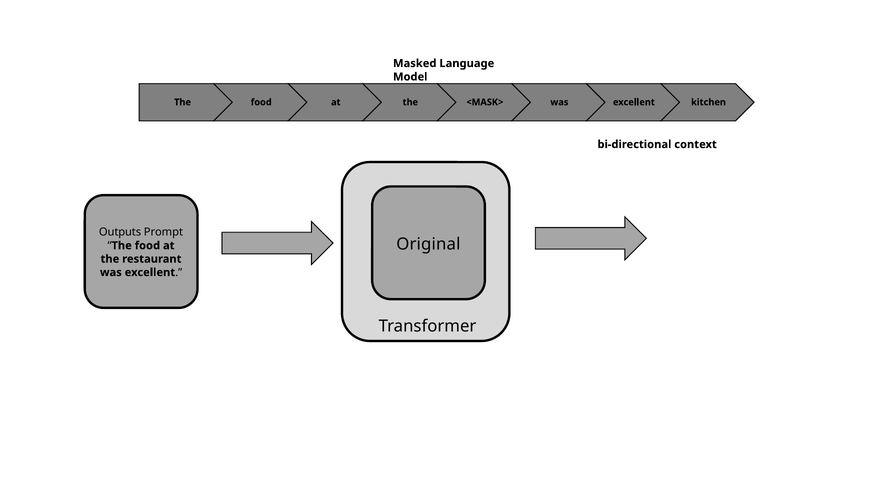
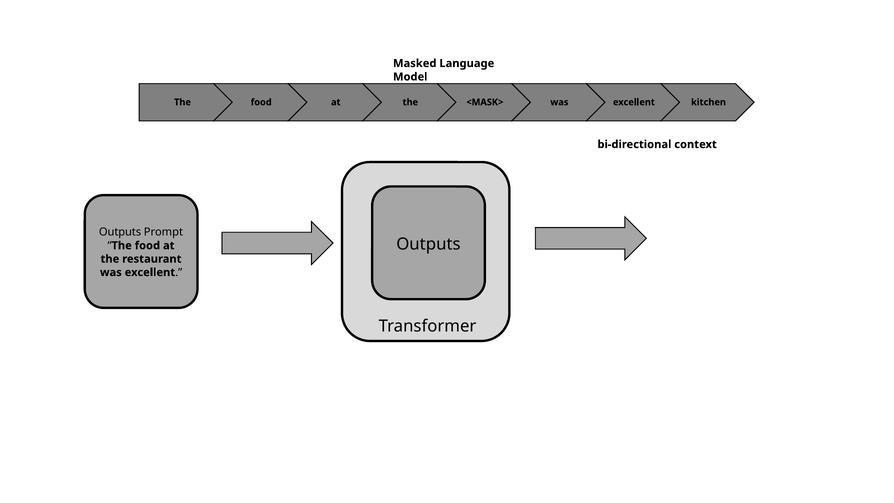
Original: Original -> Outputs (428, 244)
